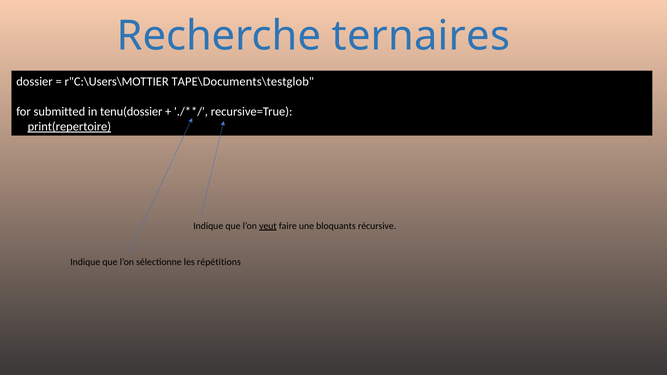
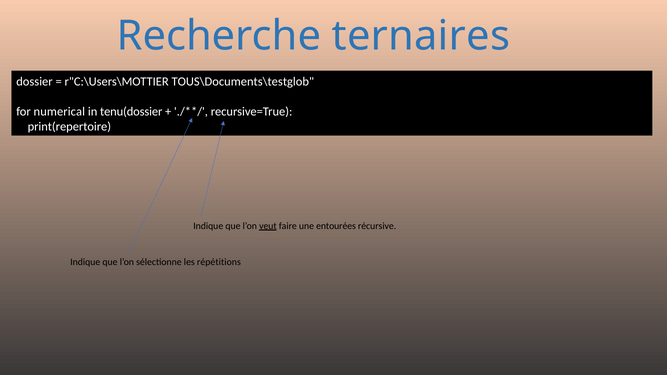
TAPE\Documents\testglob: TAPE\Documents\testglob -> TOUS\Documents\testglob (243, 82)
submitted: submitted -> numerical (59, 112)
print(repertoire underline: present -> none (69, 127)
bloquants: bloquants -> entourées (336, 226)
